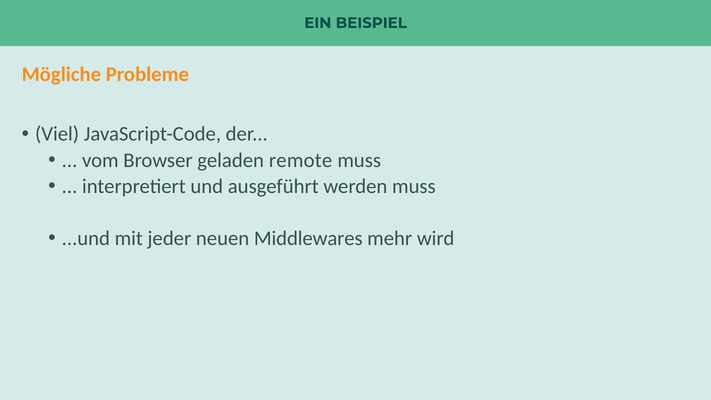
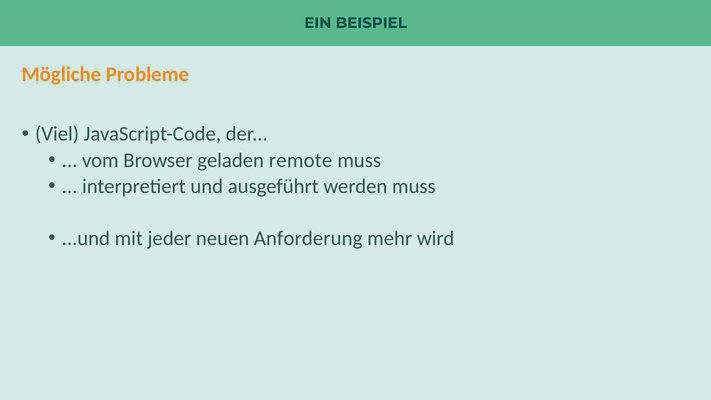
Middlewares: Middlewares -> Anforderung (308, 238)
